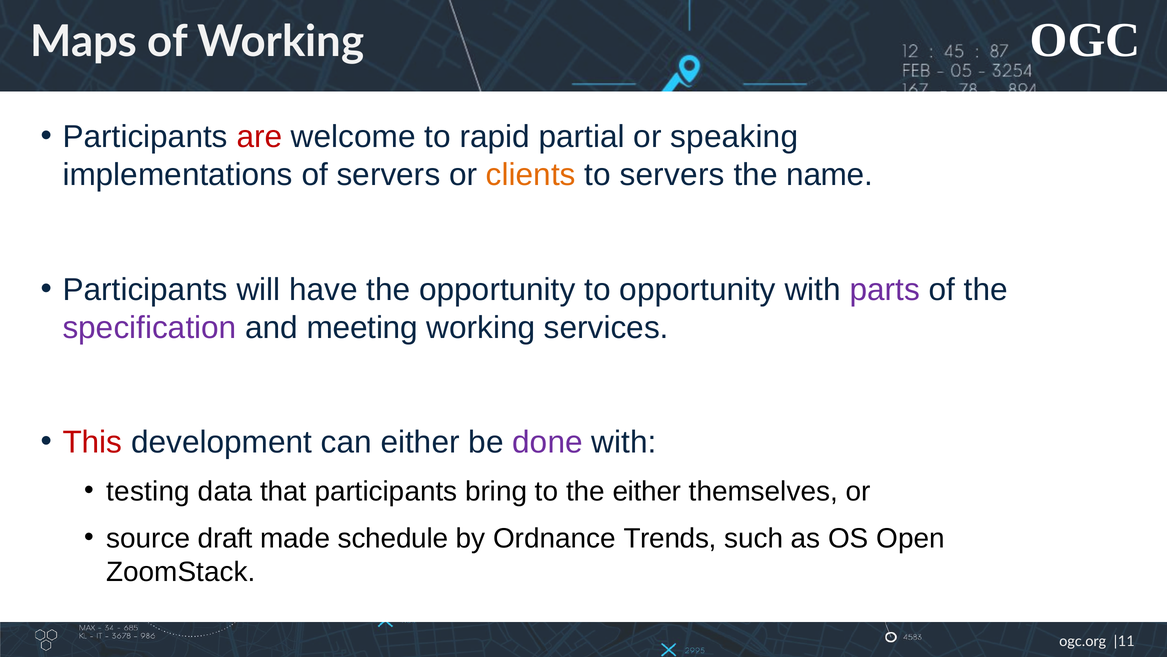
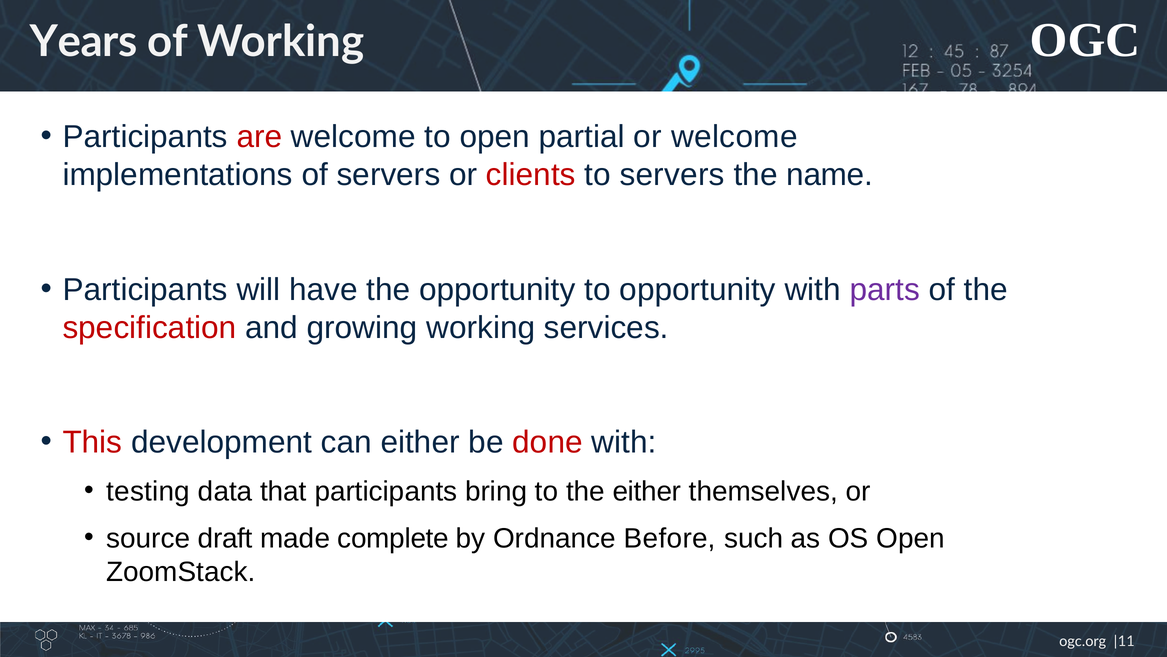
Maps: Maps -> Years (84, 42)
to rapid: rapid -> open (495, 137)
or speaking: speaking -> welcome (734, 137)
clients colour: orange -> red (531, 175)
specification colour: purple -> red (150, 327)
meeting: meeting -> growing (362, 327)
done colour: purple -> red (548, 442)
schedule: schedule -> complete (393, 538)
Trends: Trends -> Before (670, 538)
